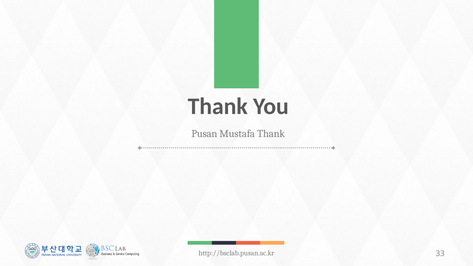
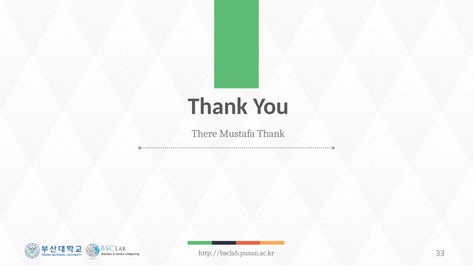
Pusan: Pusan -> There (204, 134)
